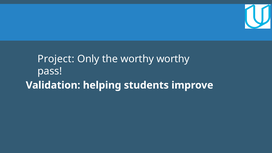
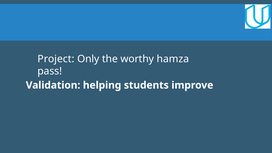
worthy worthy: worthy -> hamza (173, 59)
